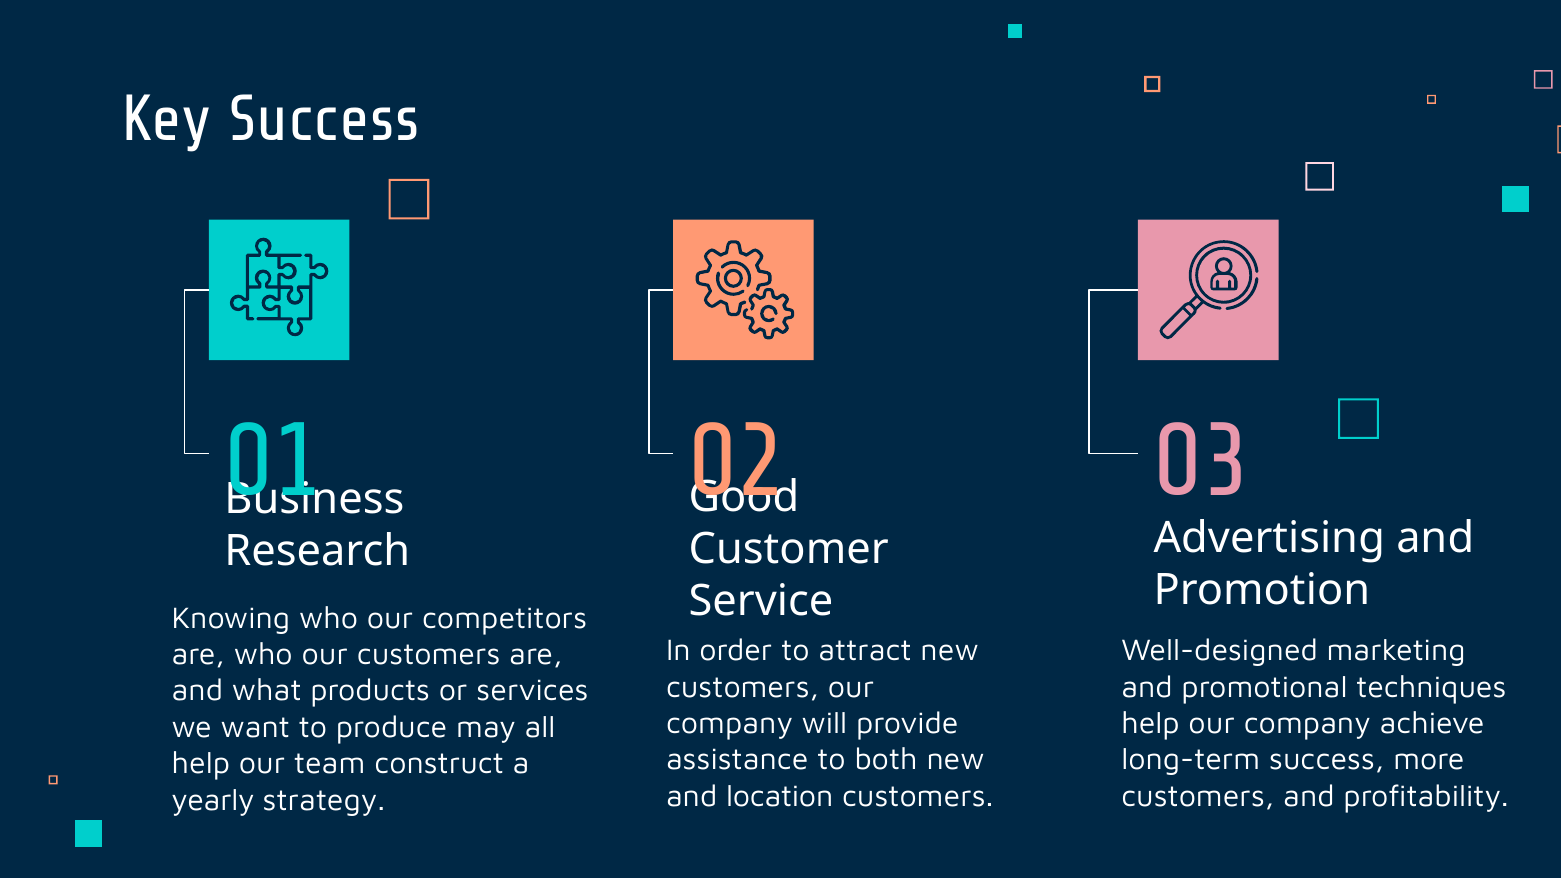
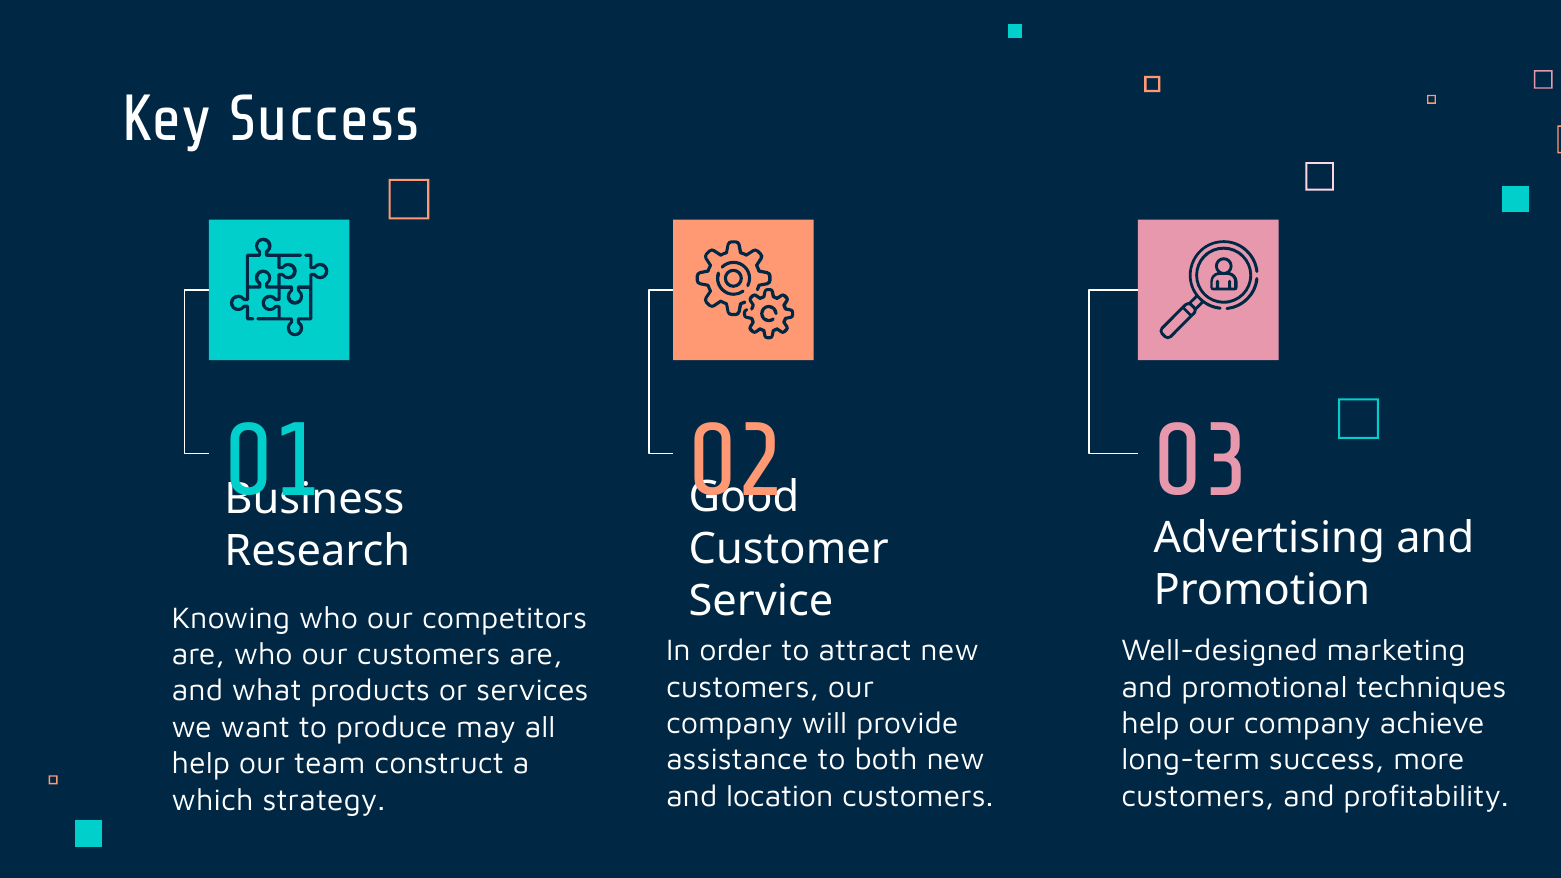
yearly: yearly -> which (213, 800)
